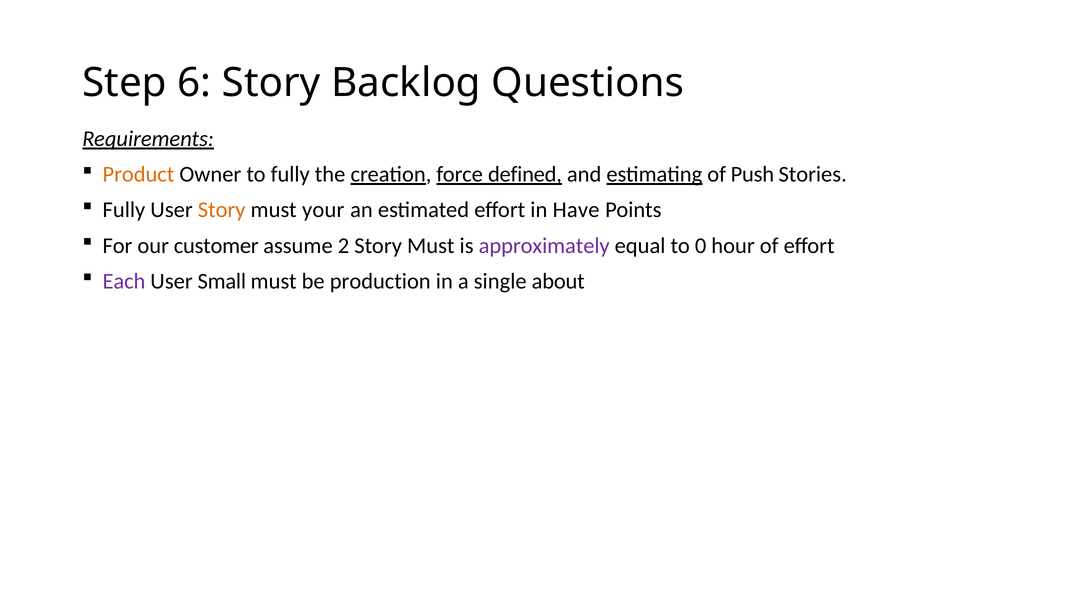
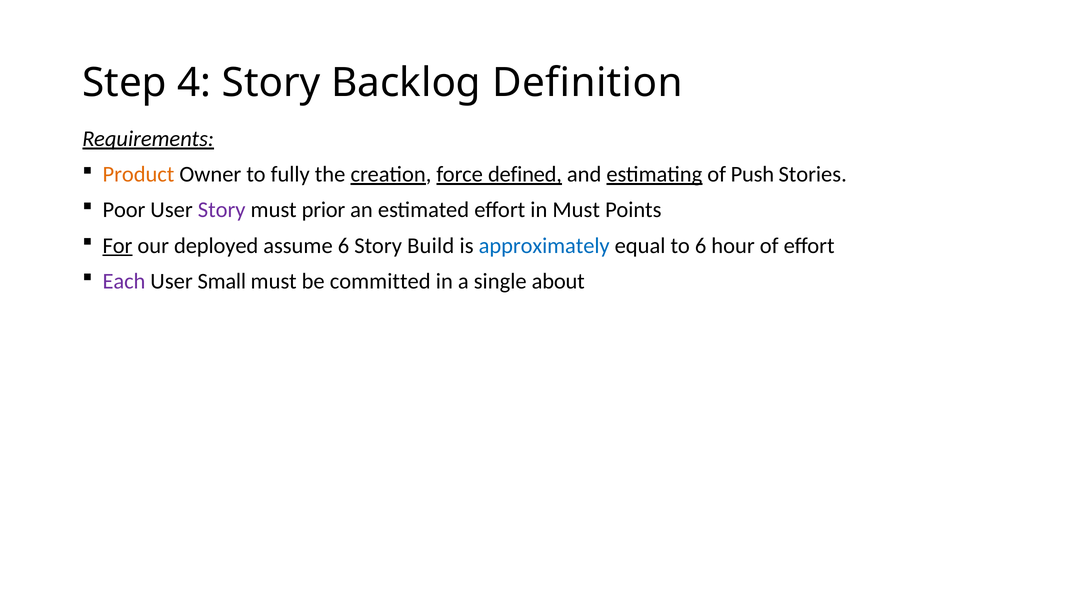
6: 6 -> 4 (194, 83)
Questions: Questions -> Definition (588, 83)
Fully: Fully -> Poor (124, 210)
Story colour: orange -> purple (222, 210)
your: your -> prior (323, 210)
in Have: Have -> Must (576, 210)
For underline: none -> present (118, 245)
customer: customer -> deployed (216, 245)
assume 2: 2 -> 6 (343, 245)
Must: Must -> Build (431, 245)
approximately colour: purple -> blue (544, 245)
to 0: 0 -> 6 (701, 245)
production: production -> committed (380, 281)
